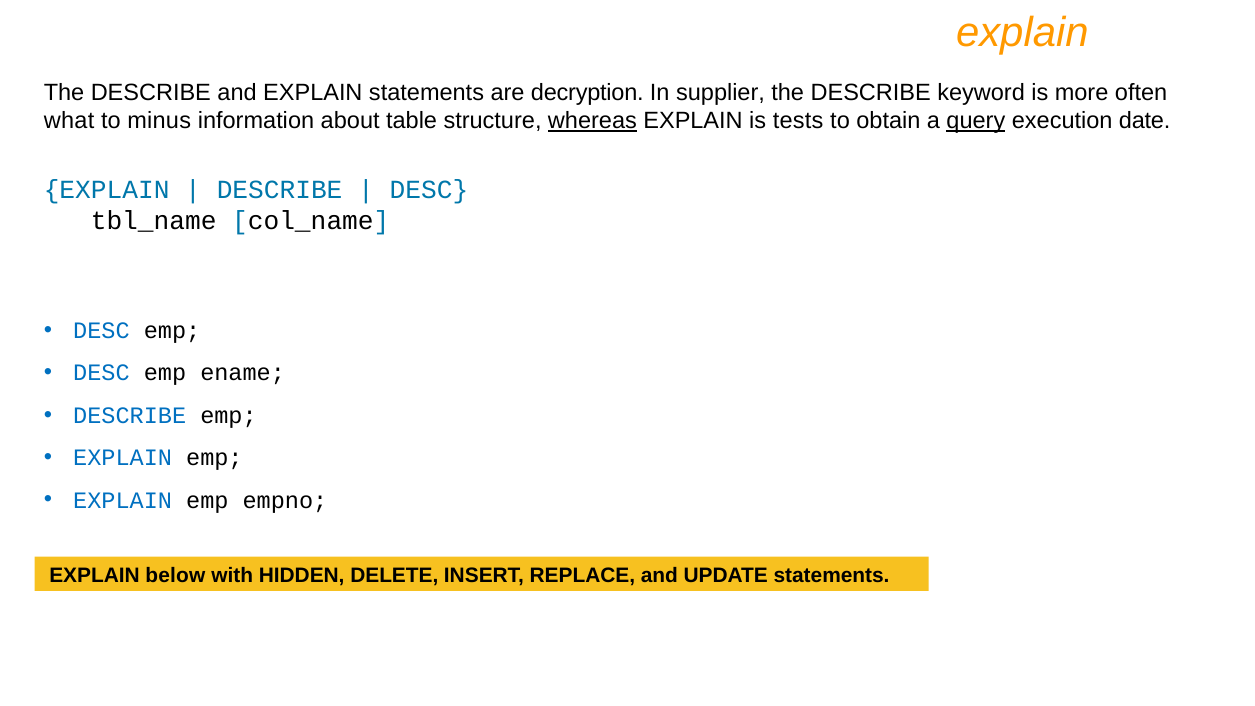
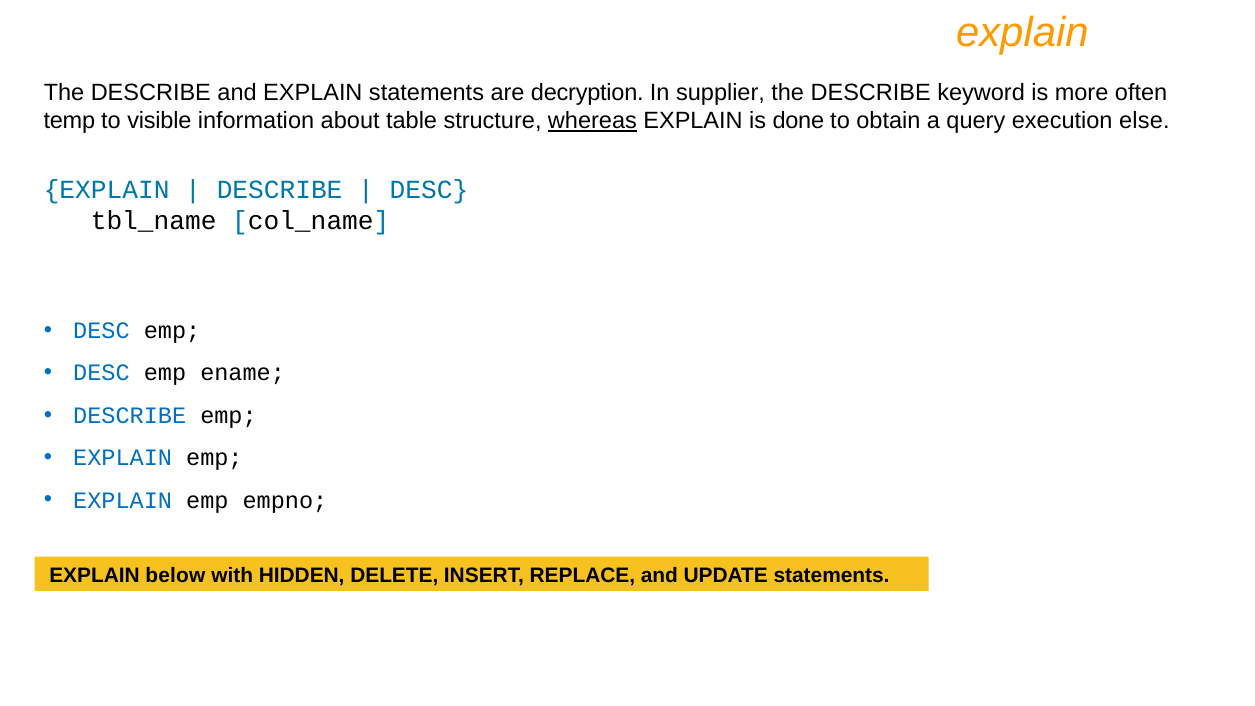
what: what -> temp (69, 121)
minus: minus -> visible (159, 121)
tests: tests -> done (798, 121)
query underline: present -> none (976, 121)
date: date -> else (1144, 121)
